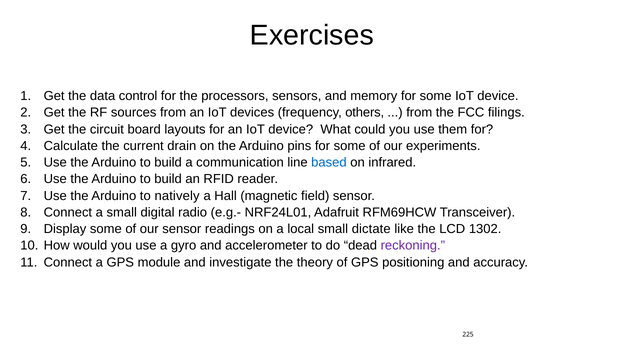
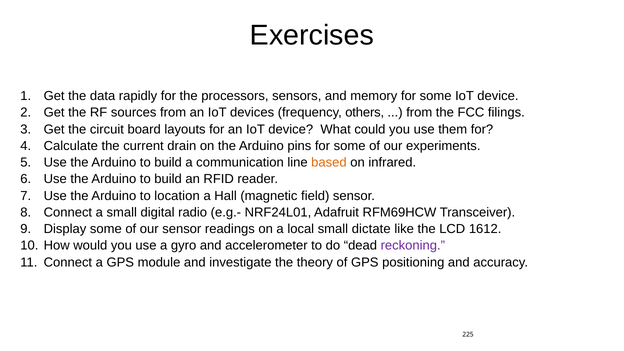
control: control -> rapidly (138, 96)
based colour: blue -> orange (329, 162)
natively: natively -> location (177, 196)
1302: 1302 -> 1612 (485, 229)
